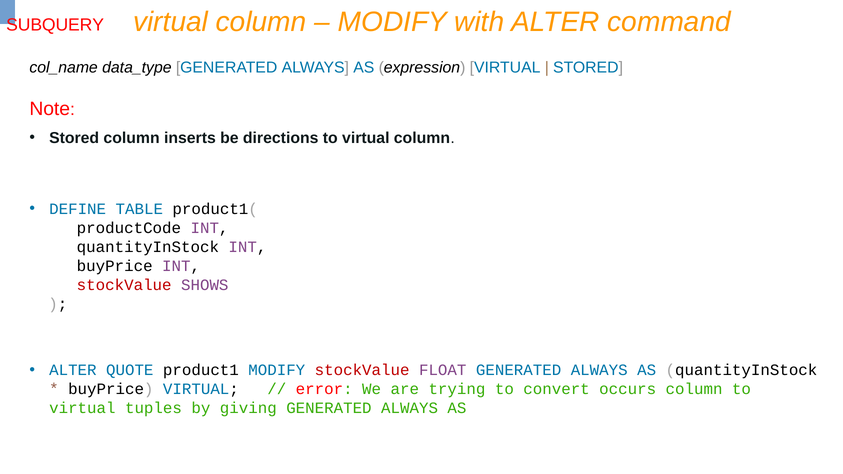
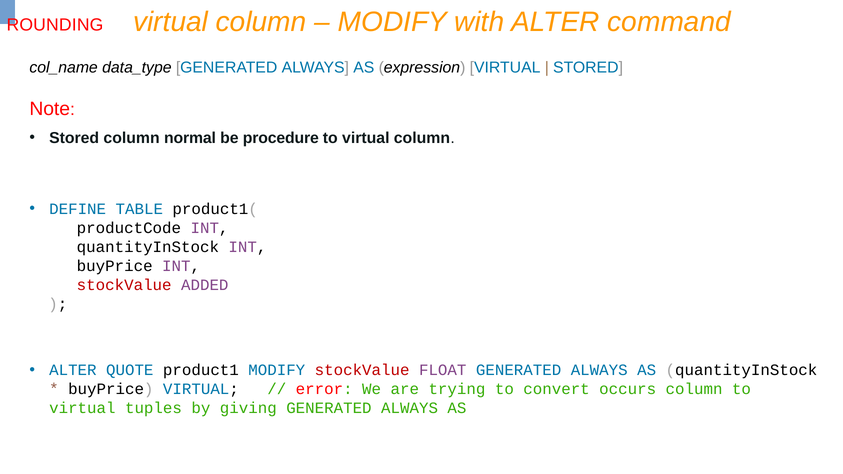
SUBQUERY: SUBQUERY -> ROUNDING (55, 25)
inserts: inserts -> normal (190, 138)
directions: directions -> procedure (281, 138)
SHOWS: SHOWS -> ADDED (205, 285)
